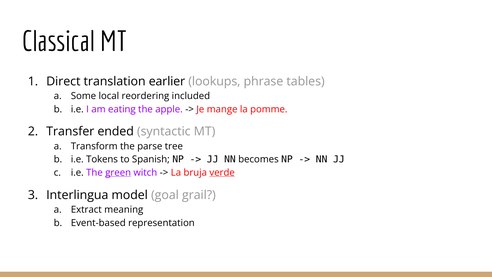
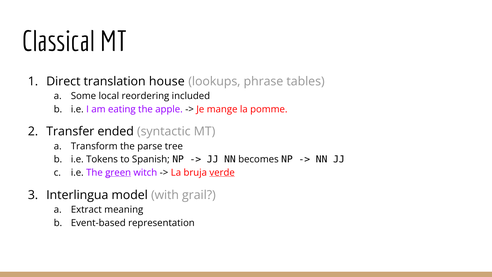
earlier: earlier -> house (167, 81)
goal: goal -> with (165, 195)
